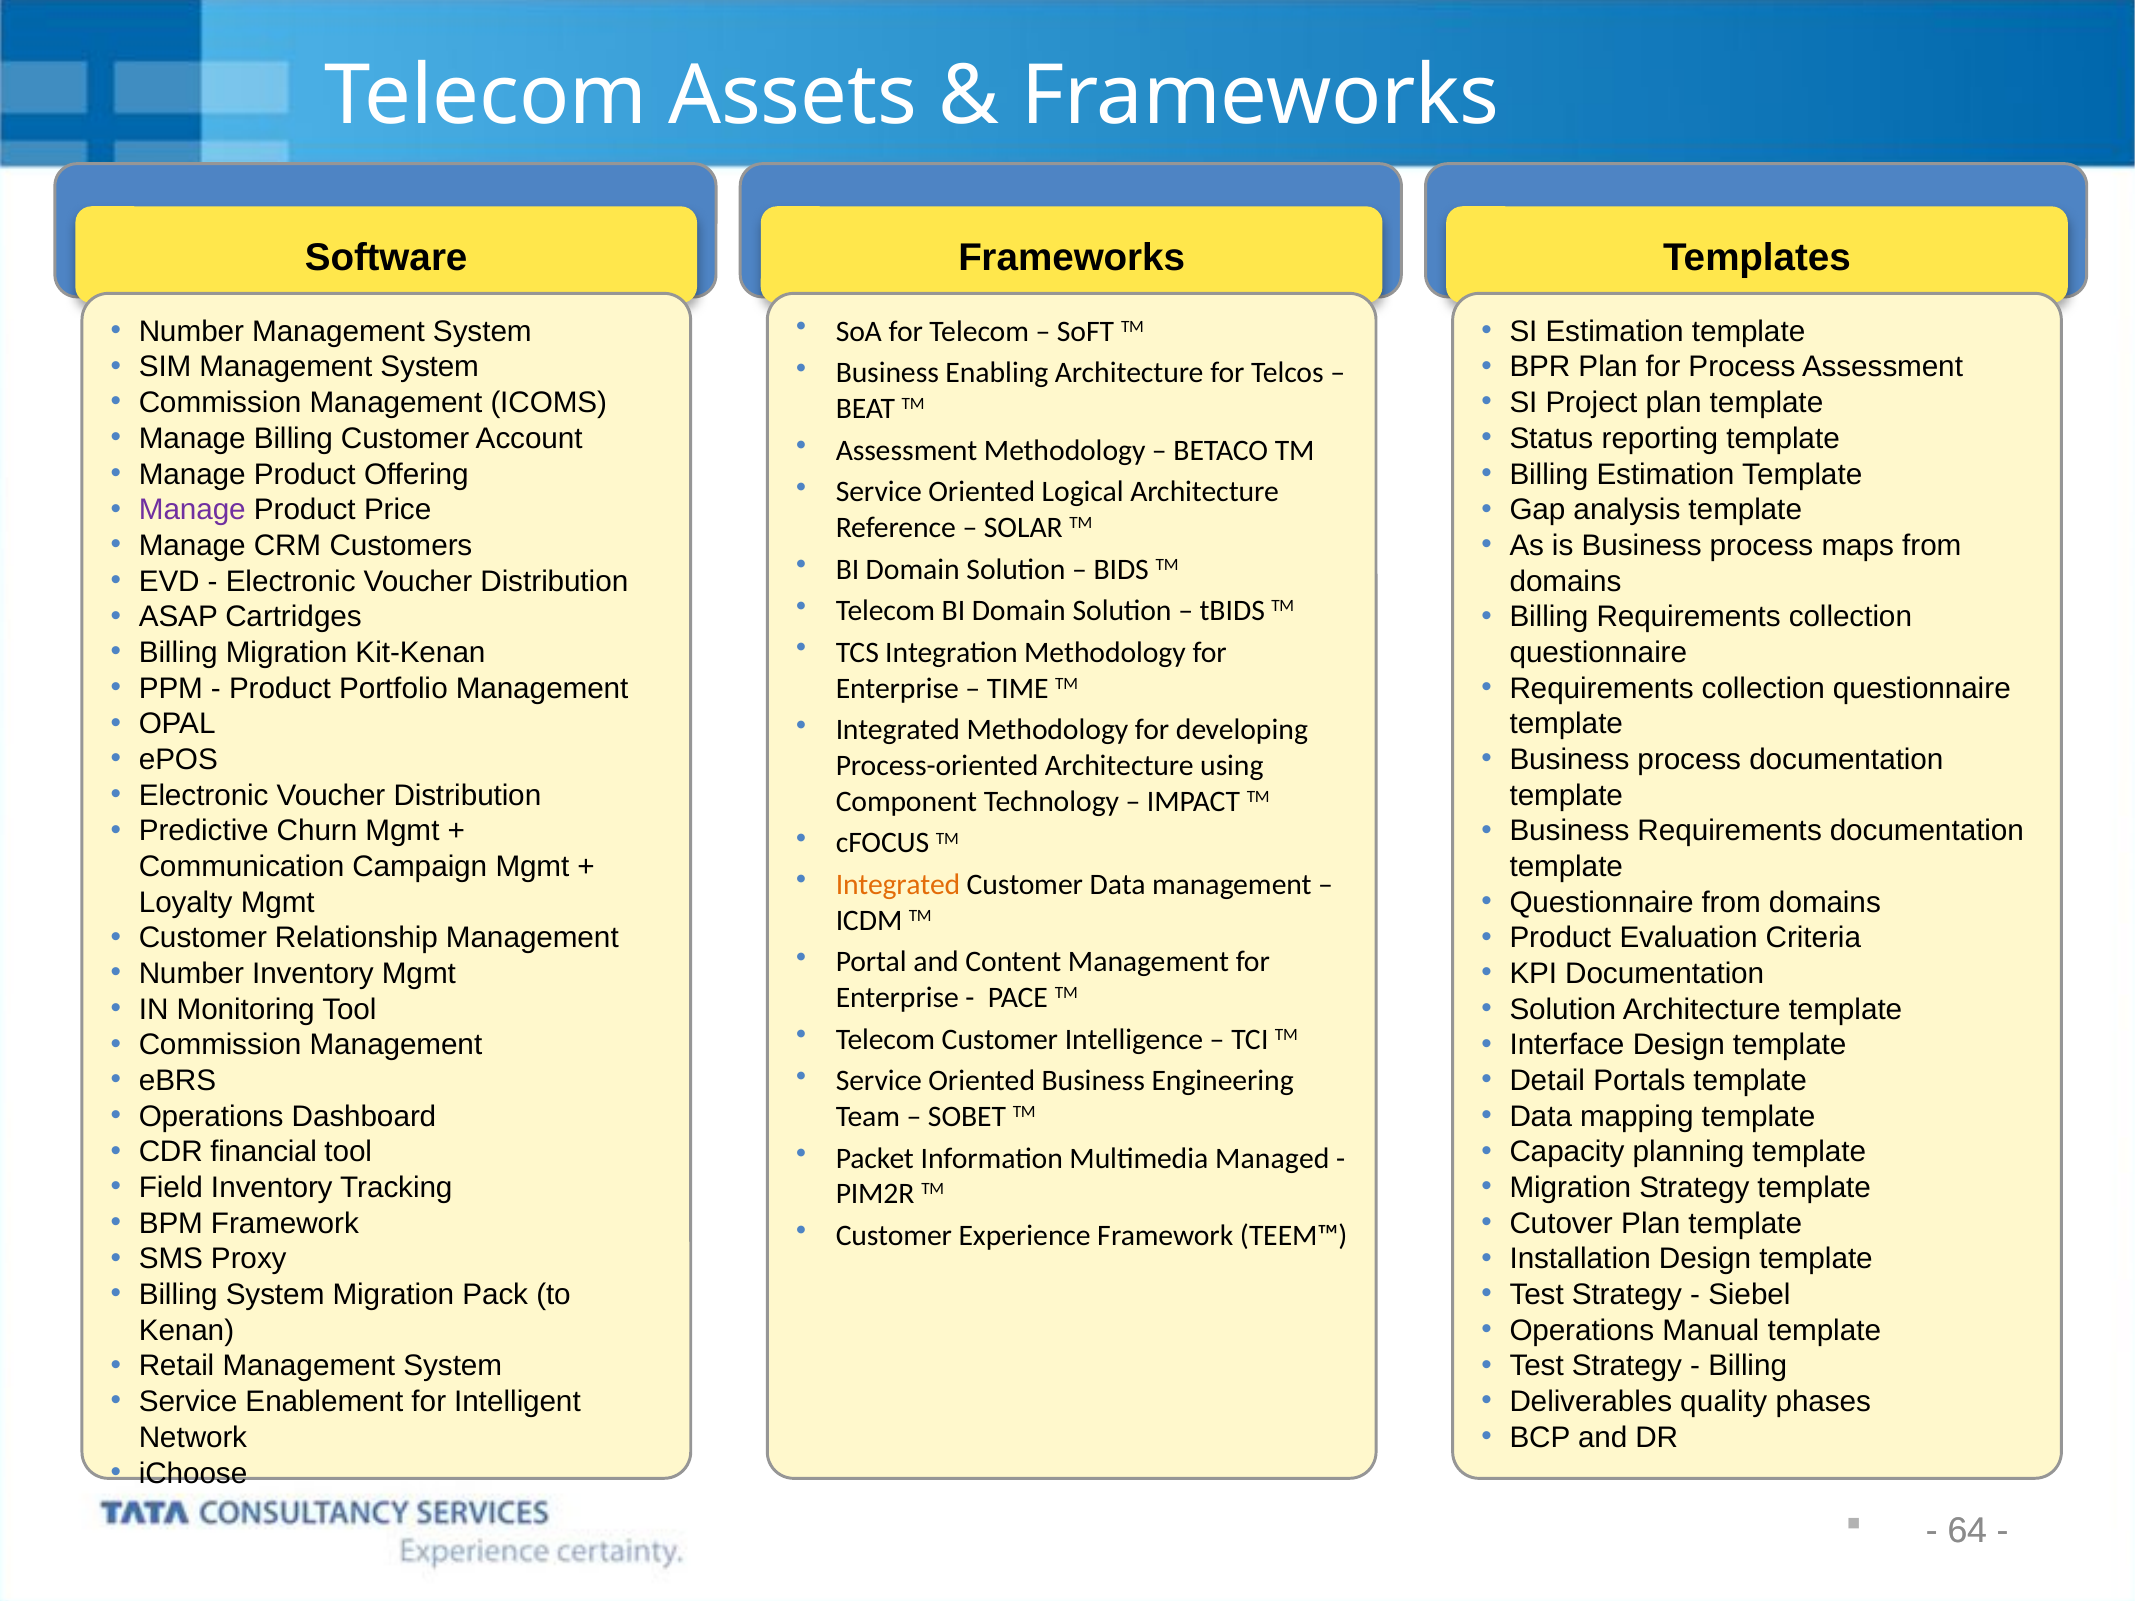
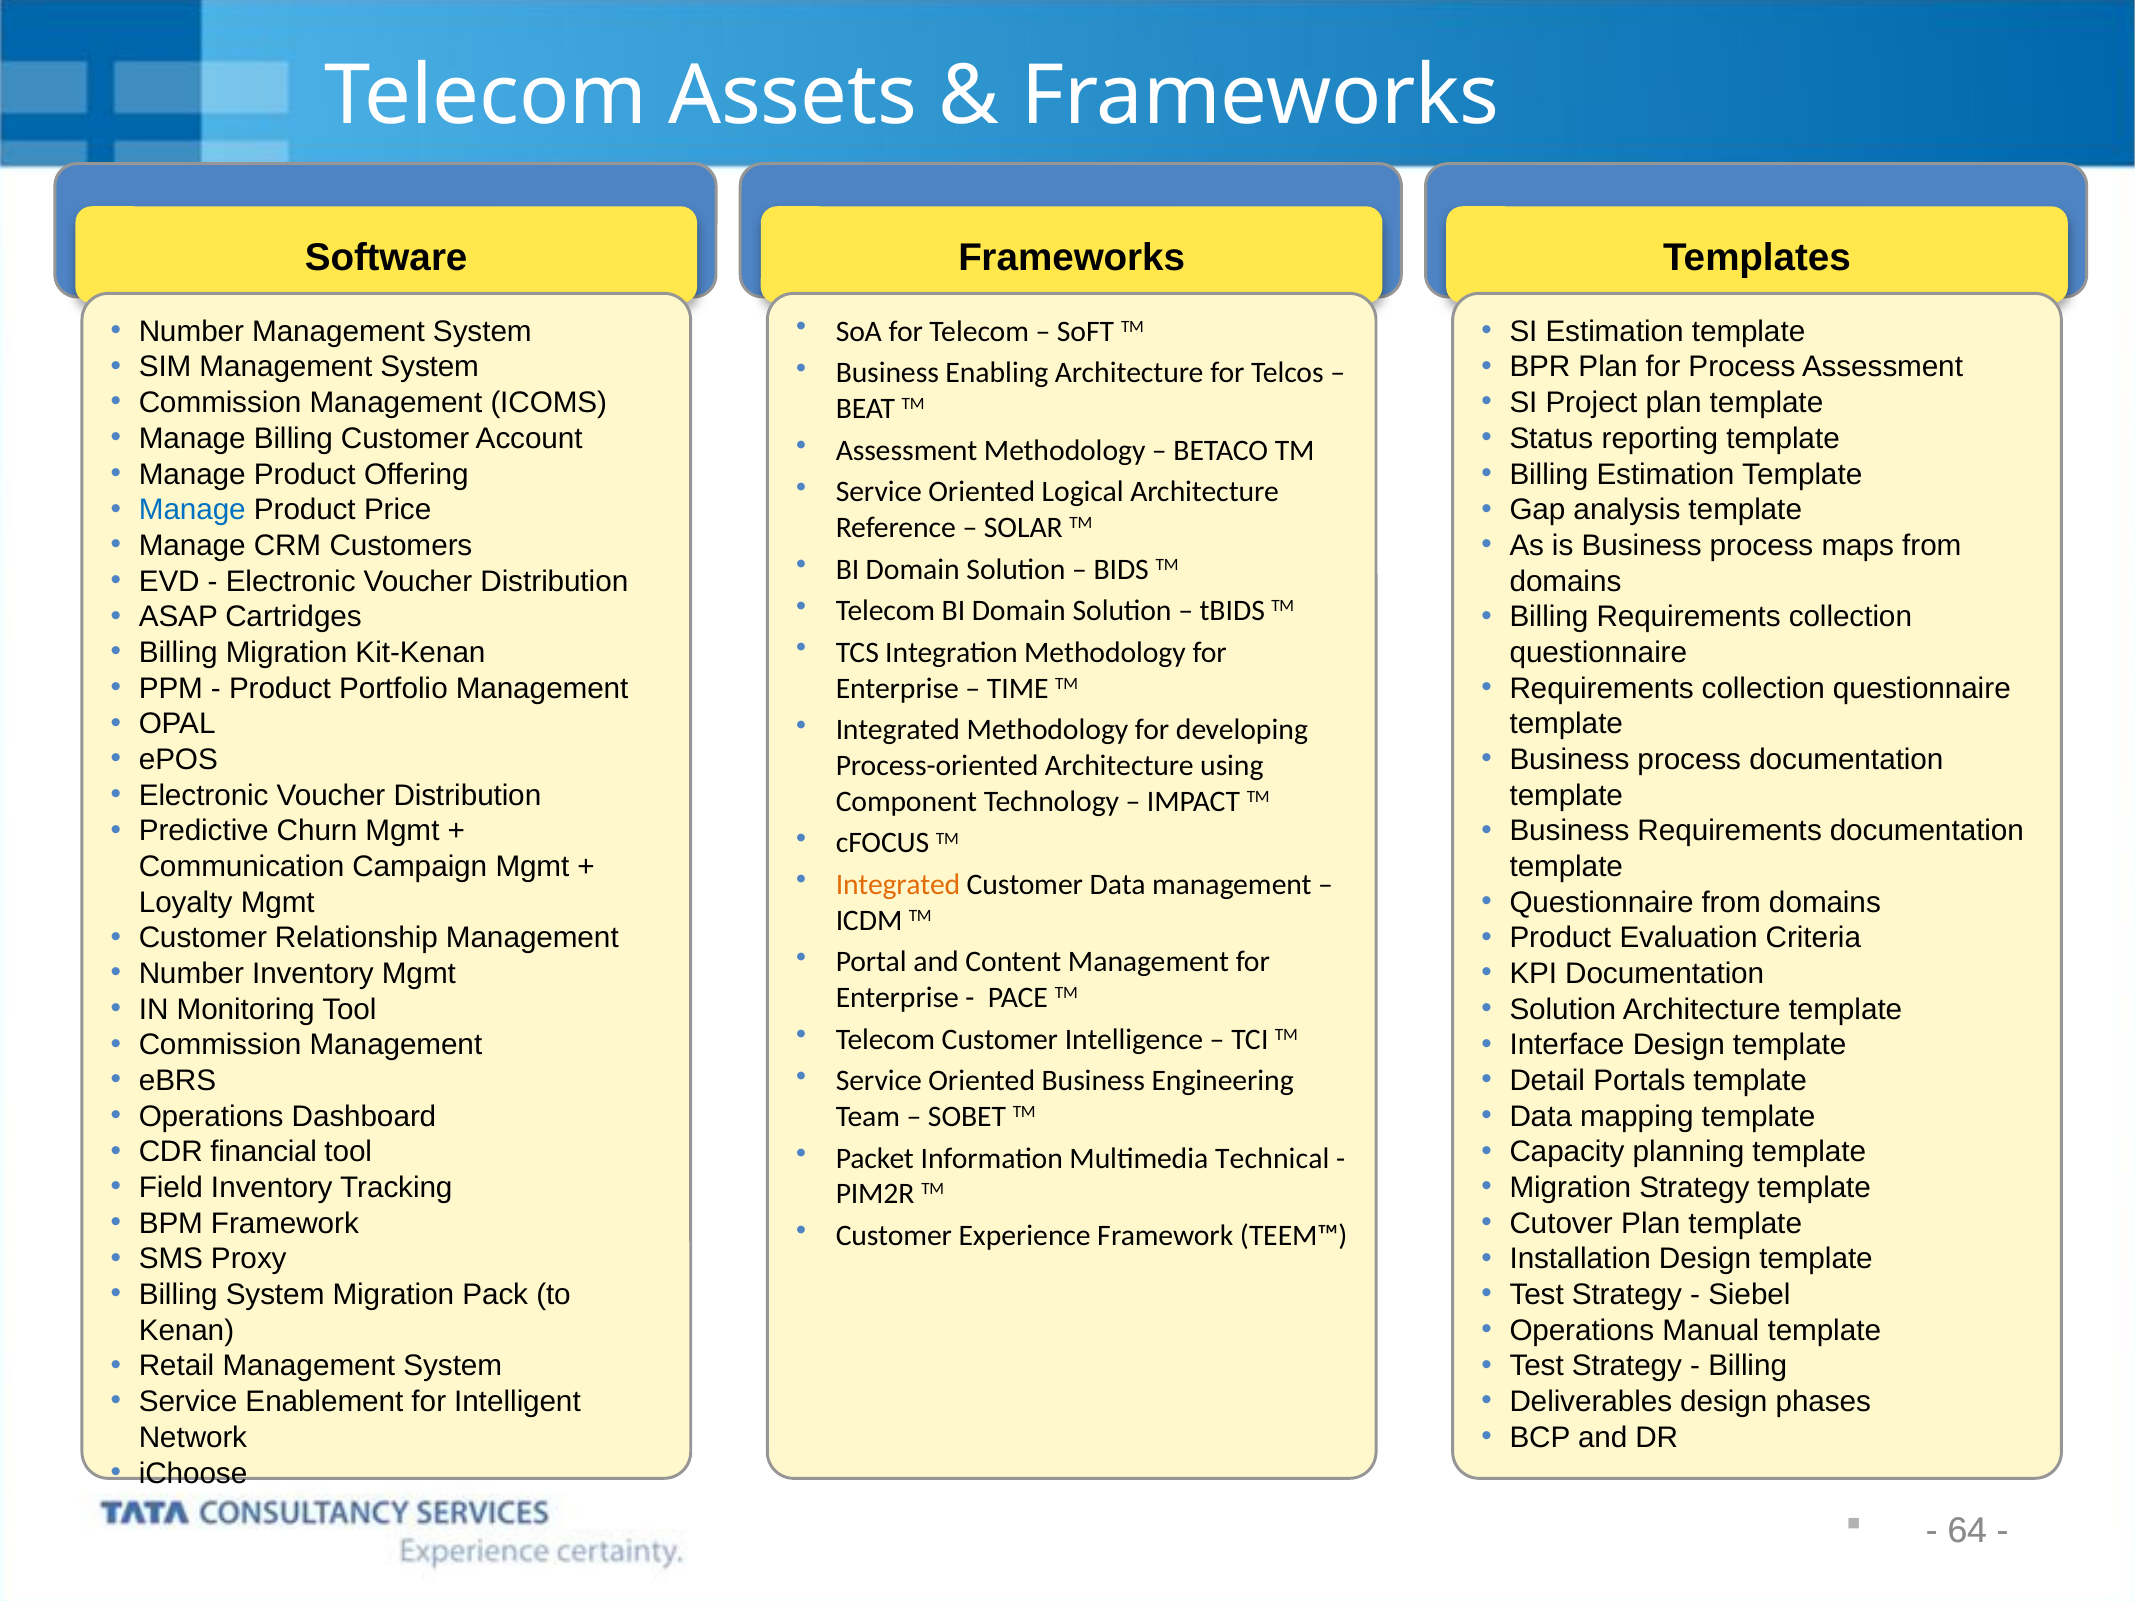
Manage colour: purple -> blue (192, 510)
Managed: Managed -> Technical (1272, 1158)
Deliverables quality: quality -> design (1724, 1402)
